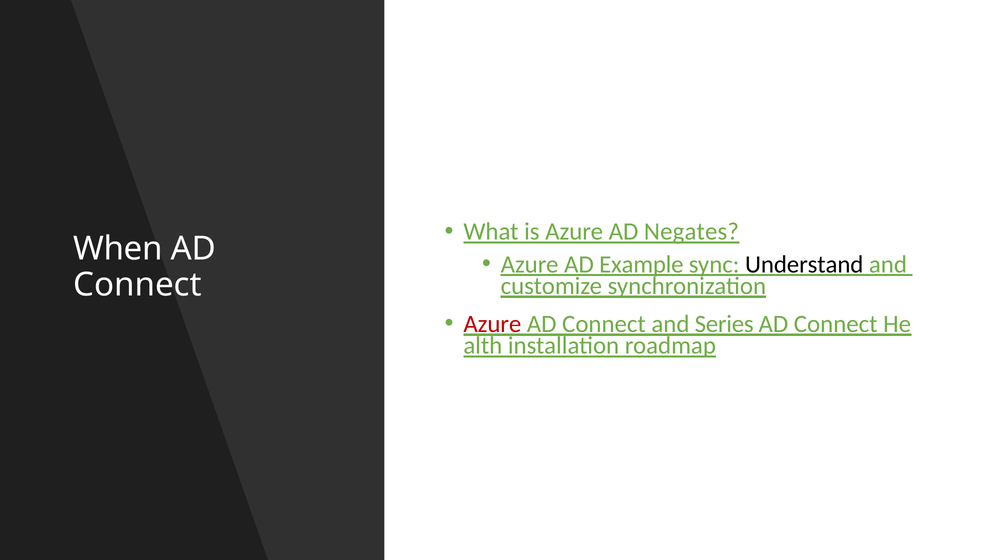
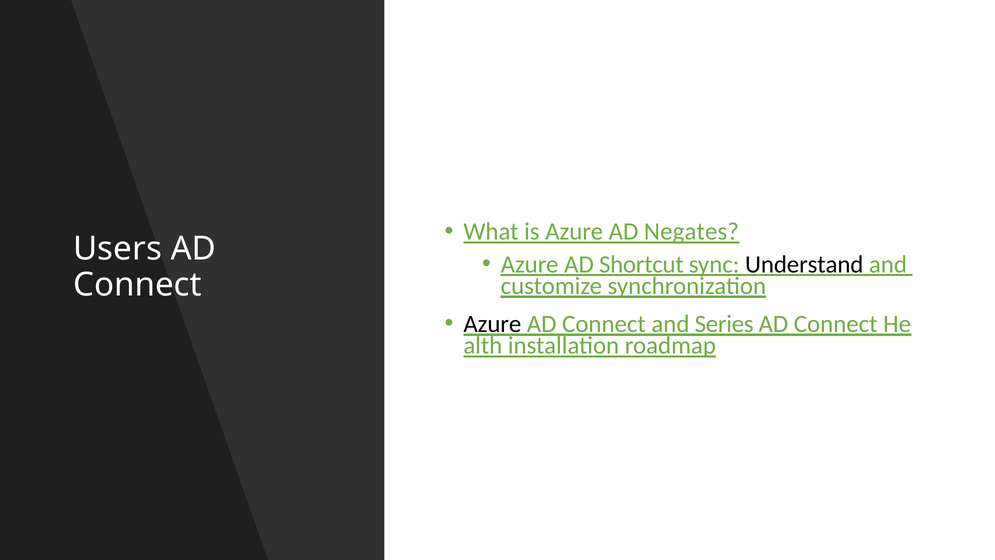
When: When -> Users (118, 249)
Example: Example -> Shortcut (641, 264)
Azure colour: red -> black (492, 324)
